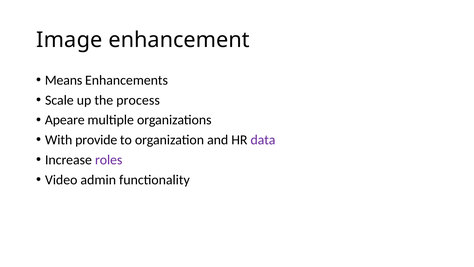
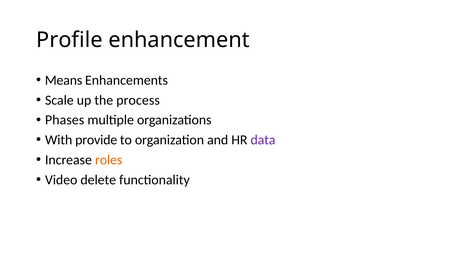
Image: Image -> Profile (69, 40)
Apeare: Apeare -> Phases (65, 120)
roles colour: purple -> orange (109, 160)
admin: admin -> delete (98, 180)
